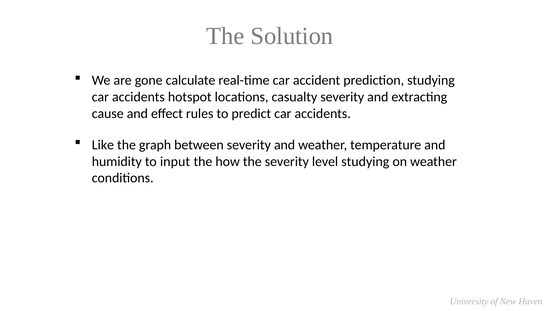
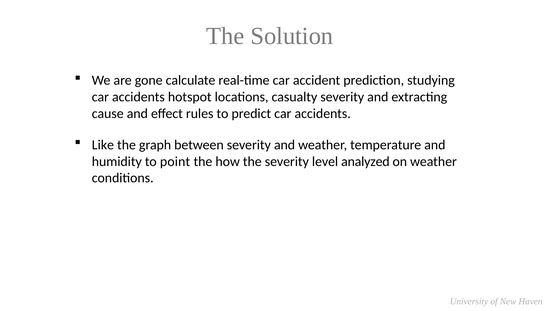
input: input -> point (175, 161)
level studying: studying -> analyzed (365, 161)
